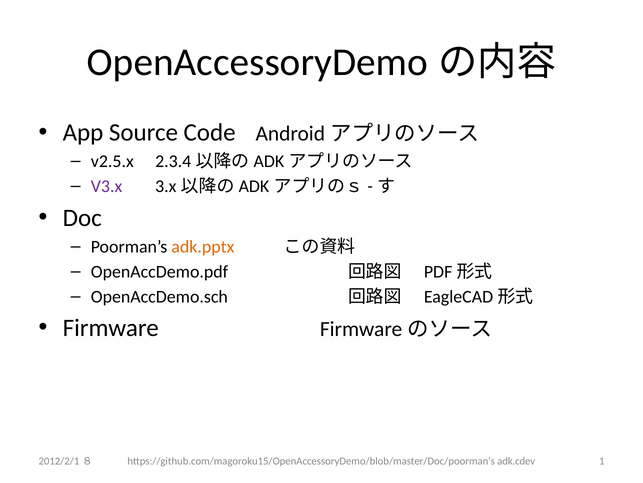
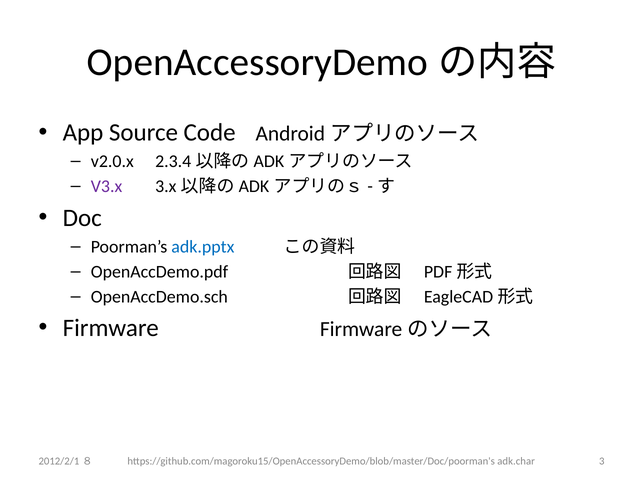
v2.5.x: v2.5.x -> v2.0.x (112, 161)
adk.pptx colour: orange -> blue (203, 246)
adk.cdev: adk.cdev -> adk.char (516, 461)
1: 1 -> 3 (602, 460)
